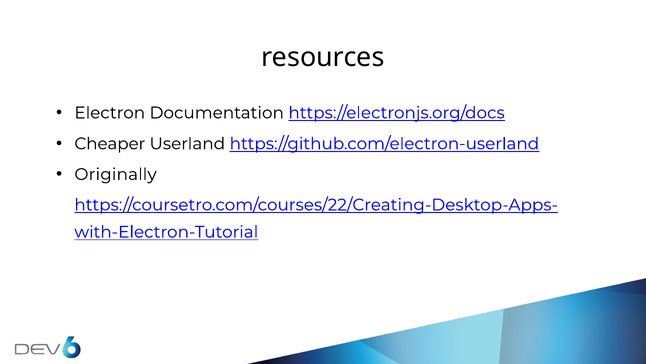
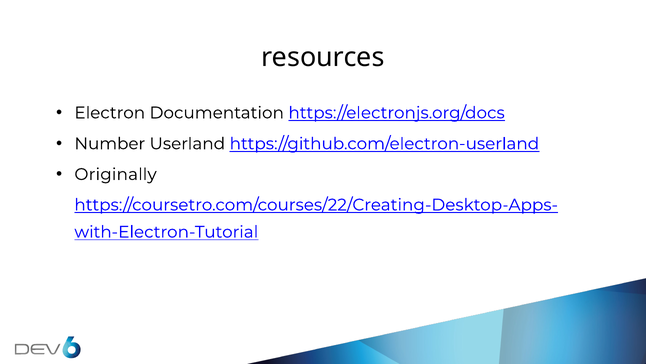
Cheaper: Cheaper -> Number (110, 143)
